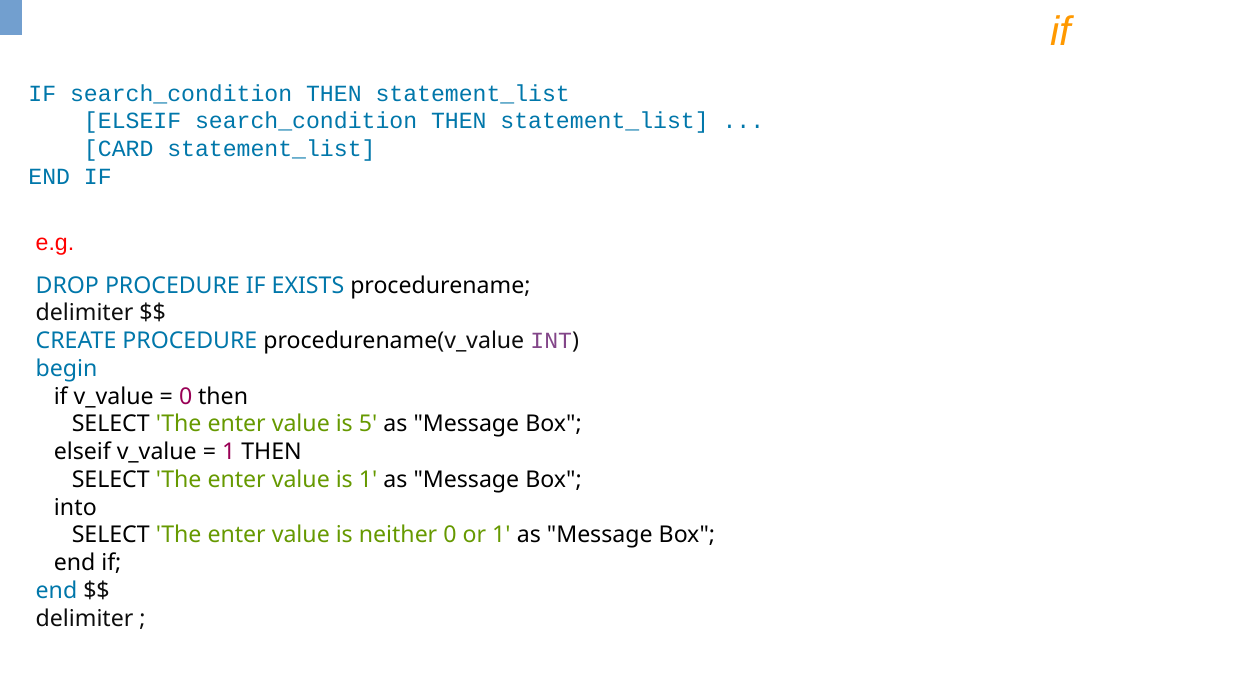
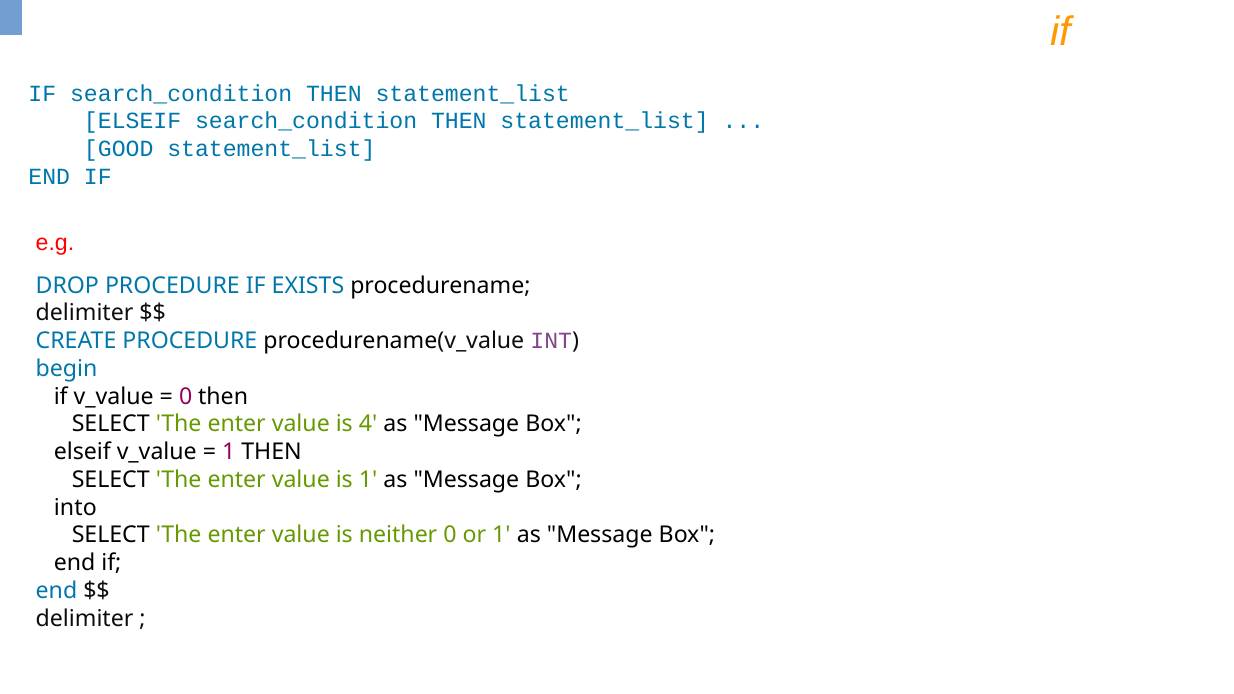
CARD: CARD -> GOOD (119, 149)
5: 5 -> 4 (368, 424)
